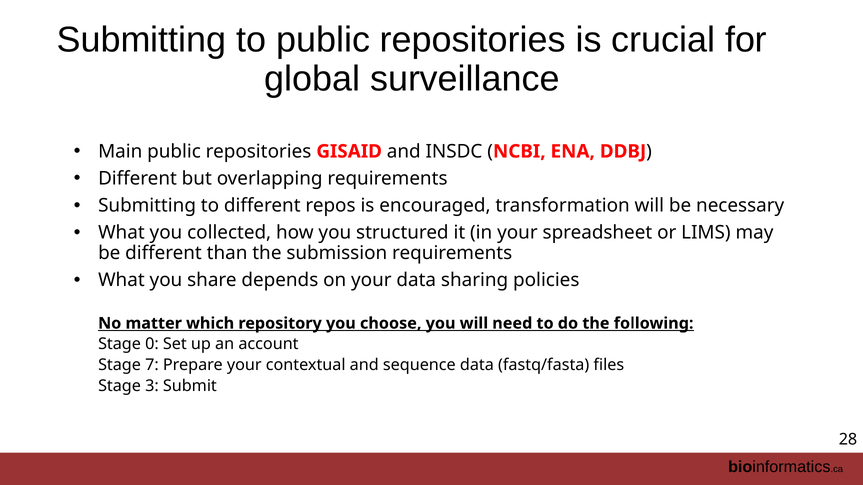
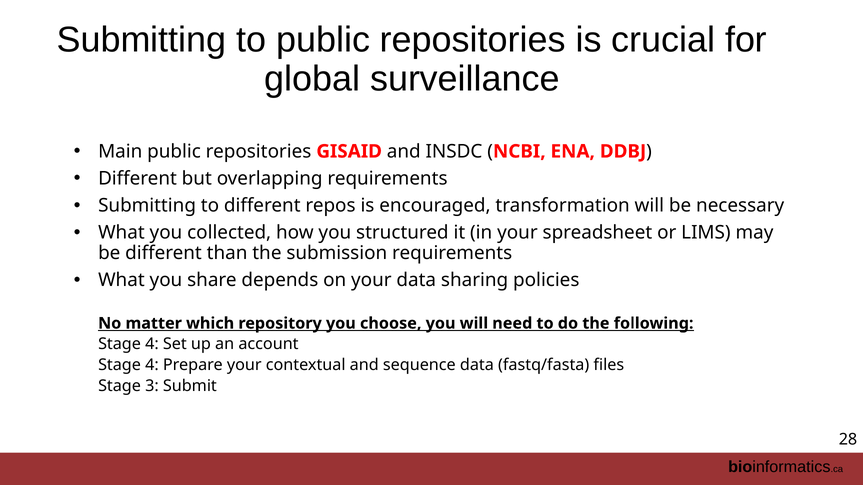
0: 0 -> 4 (152, 344)
7: 7 -> 4 (152, 365)
